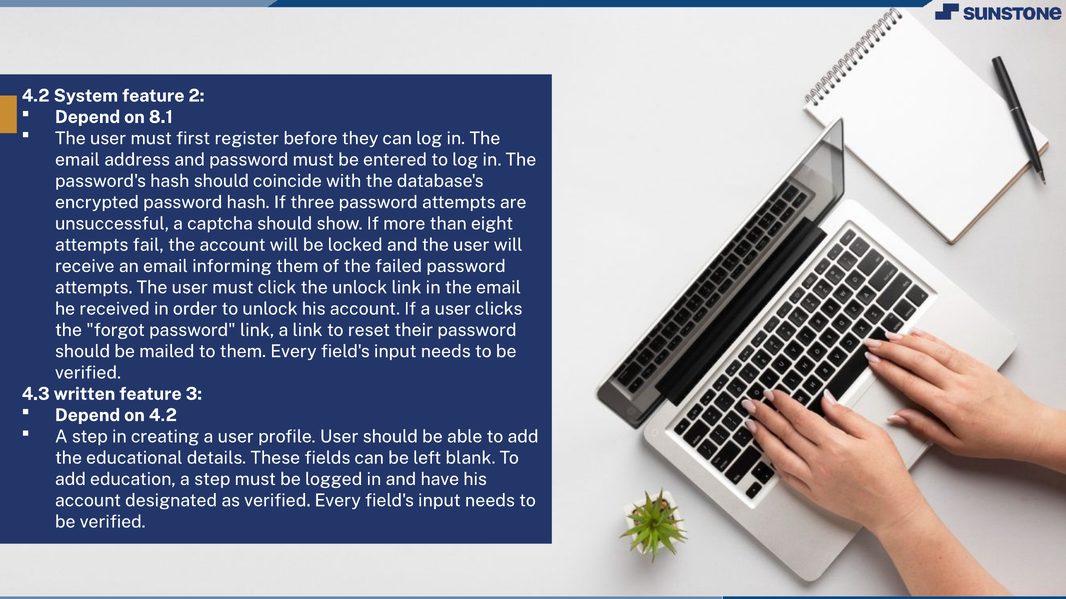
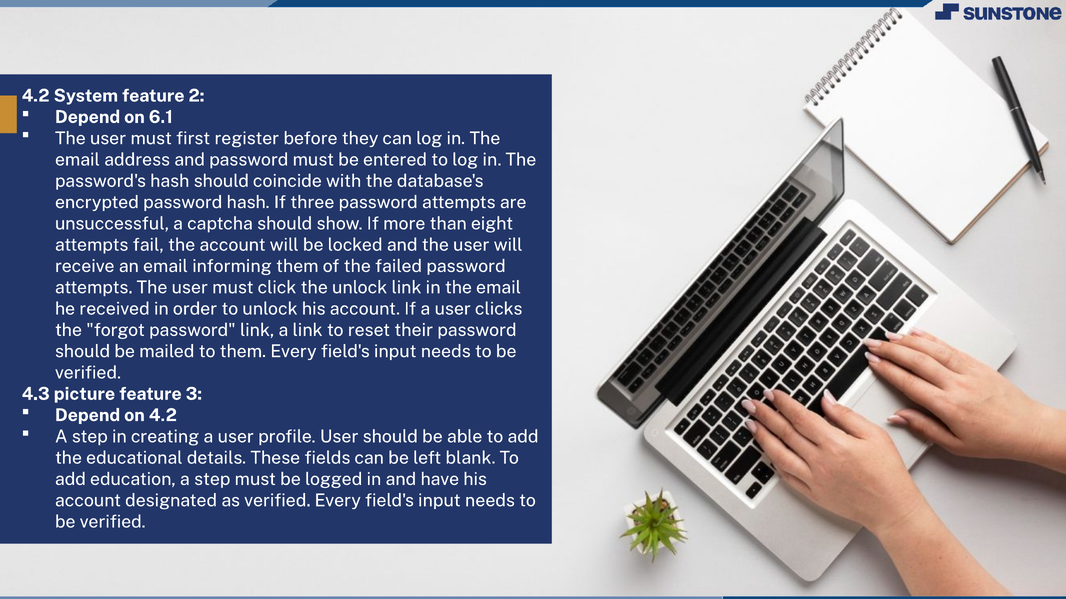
8.1: 8.1 -> 6.1 (161, 117)
written: written -> picture (84, 394)
